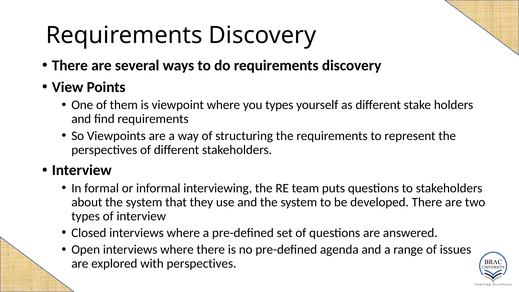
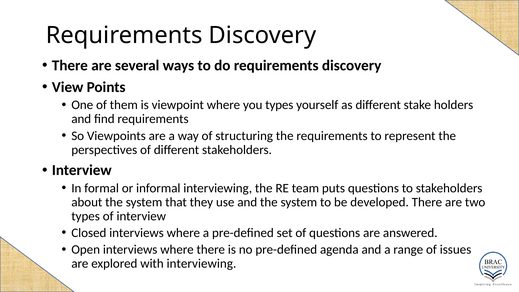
with perspectives: perspectives -> interviewing (201, 264)
